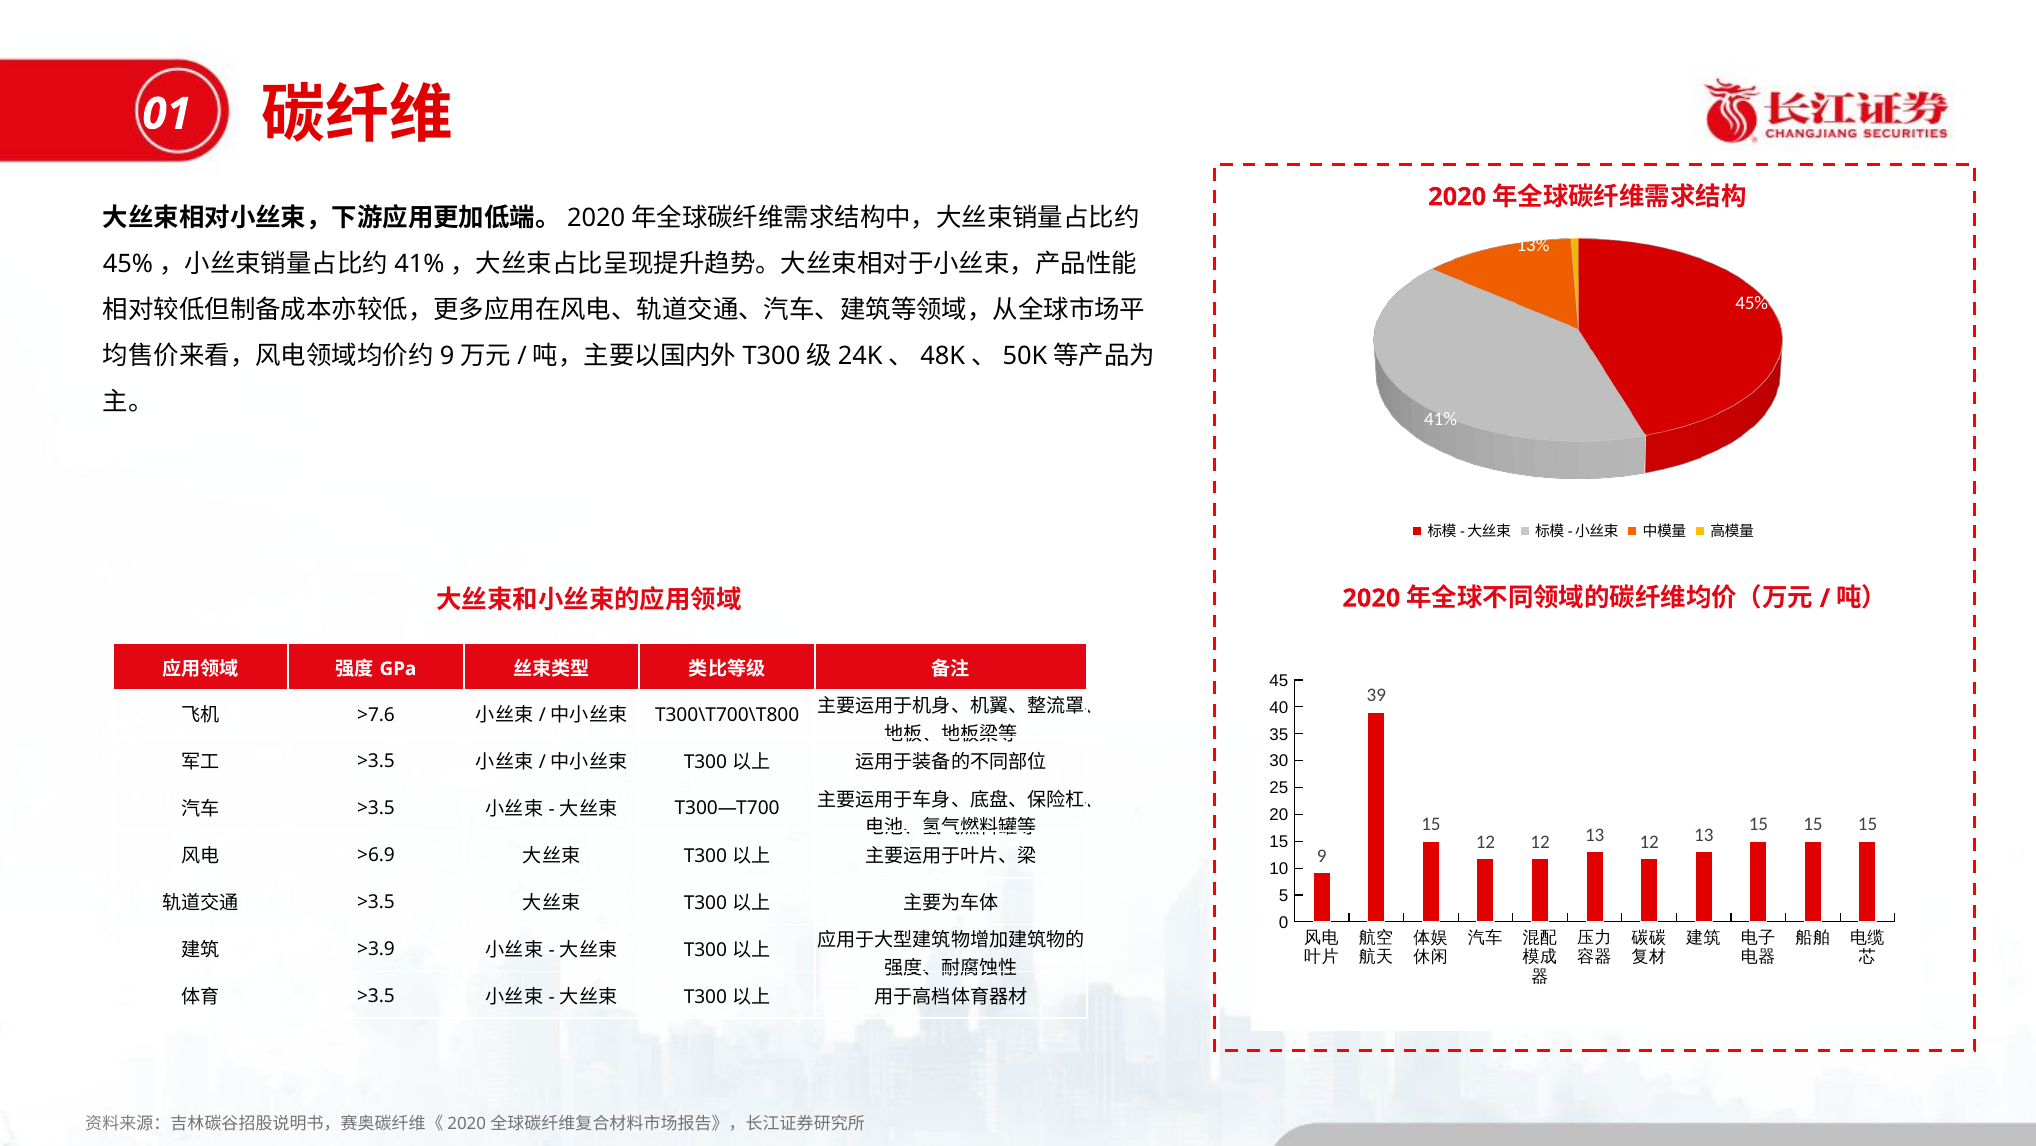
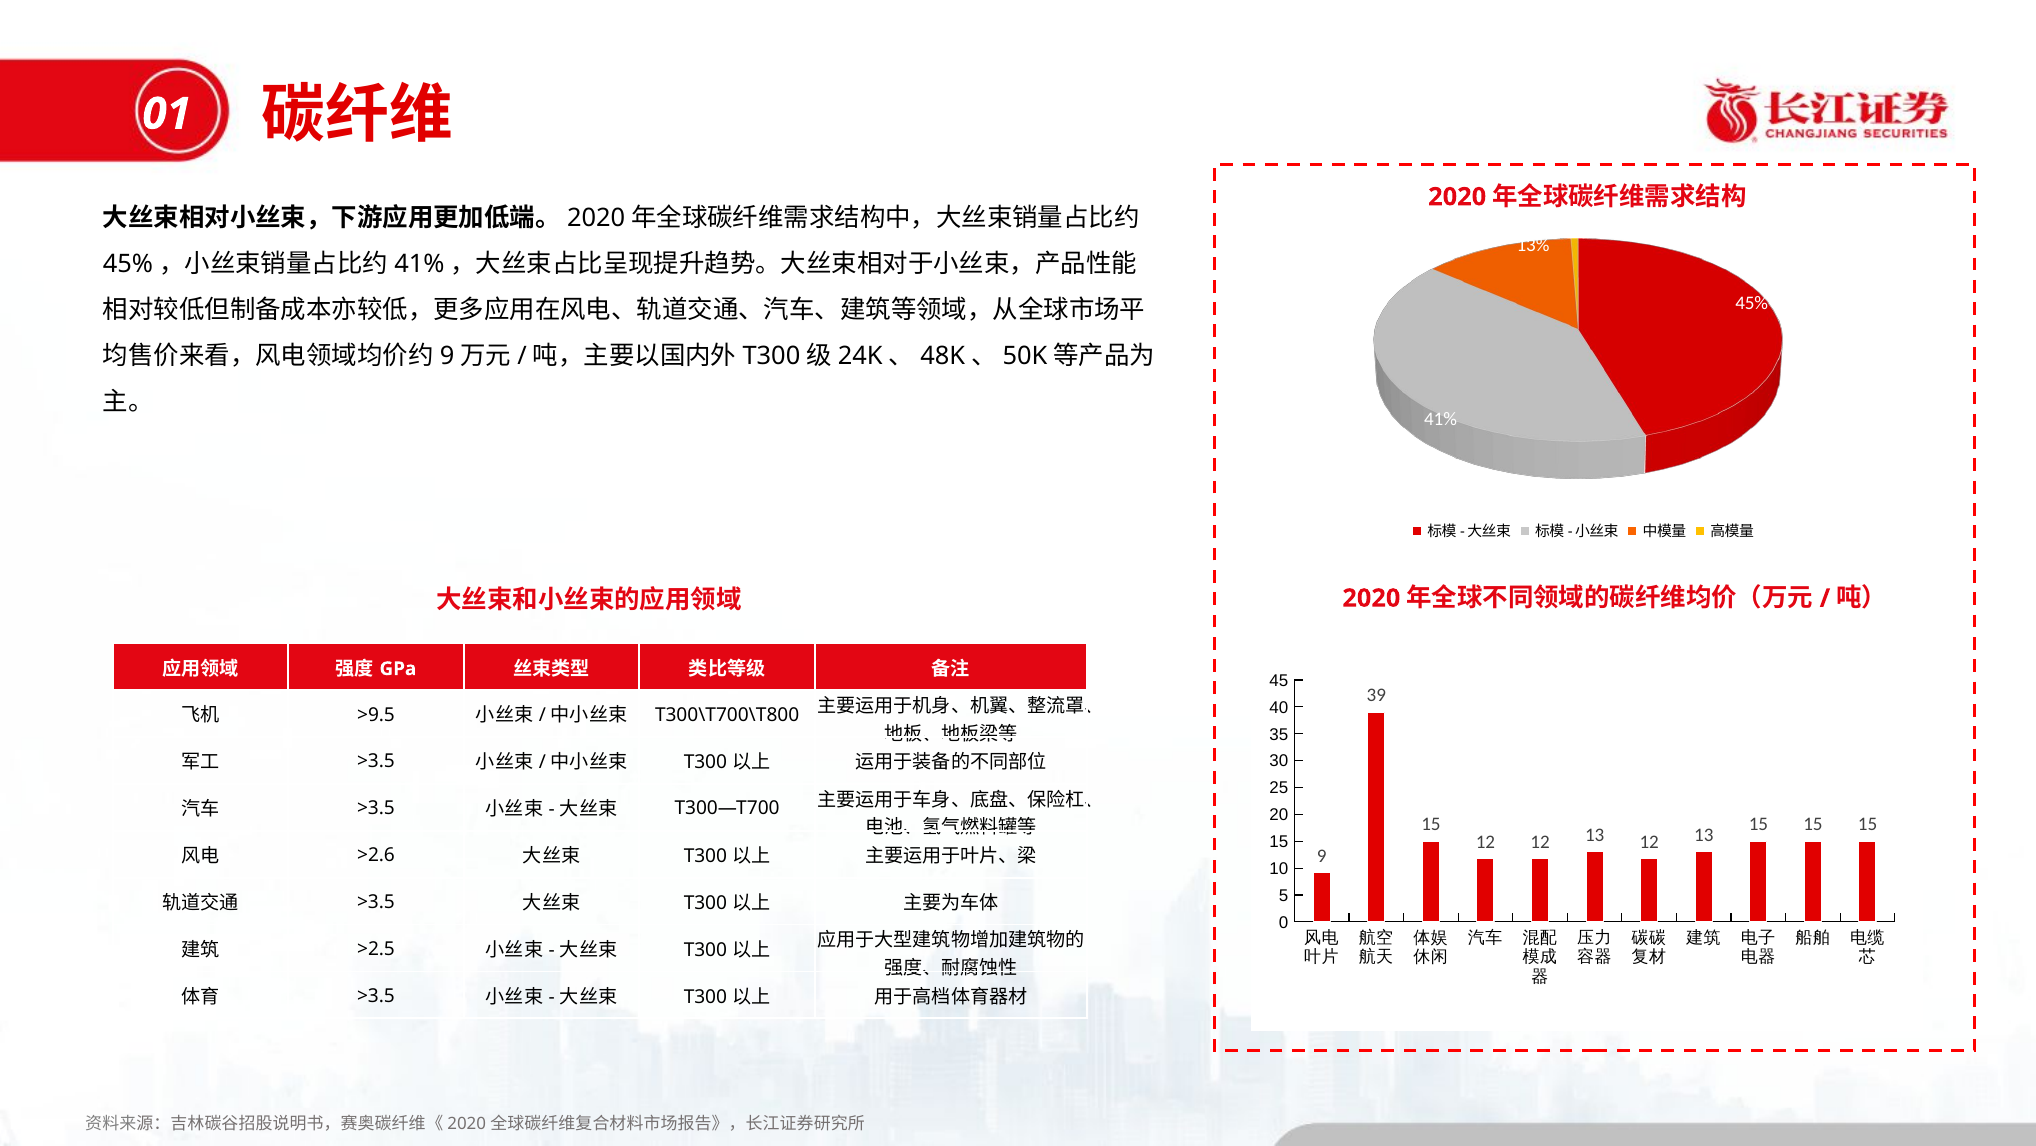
>7.6: >7.6 -> >9.5 (376, 714)
>6.9: >6.9 -> >2.6 (376, 855)
>3.9: >3.9 -> >2.5 (376, 948)
